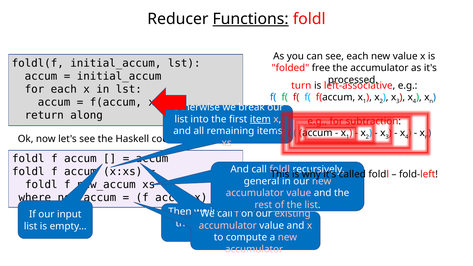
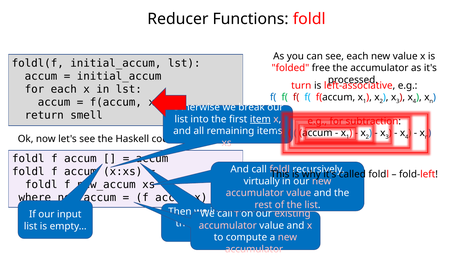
Functions underline: present -> none (251, 19)
along: along -> smell (87, 115)
general: general -> virtually (262, 181)
